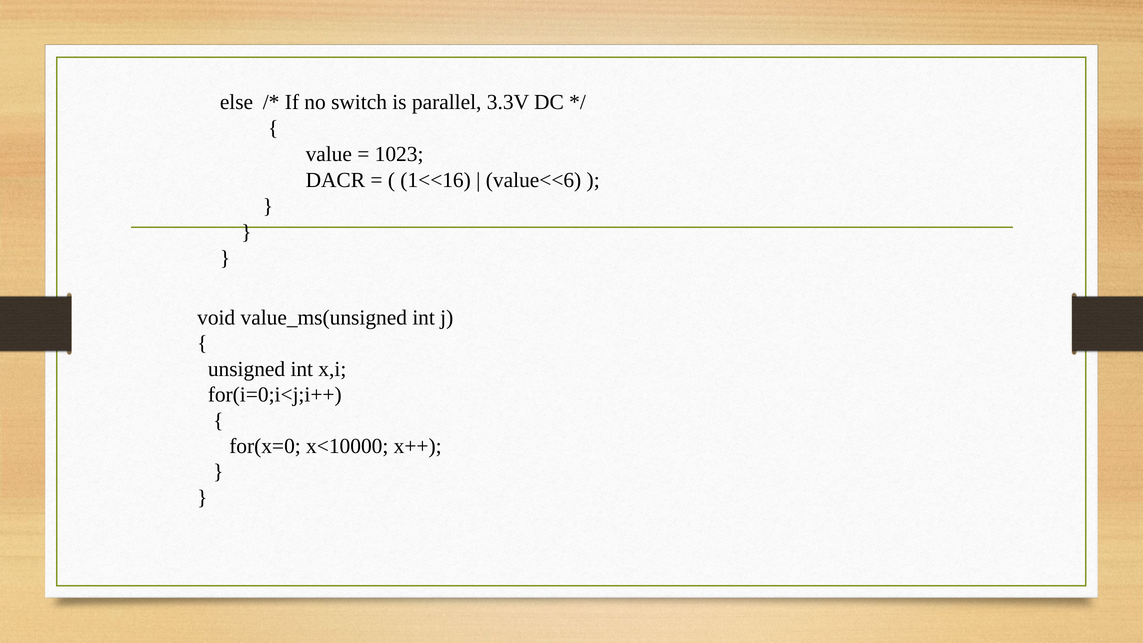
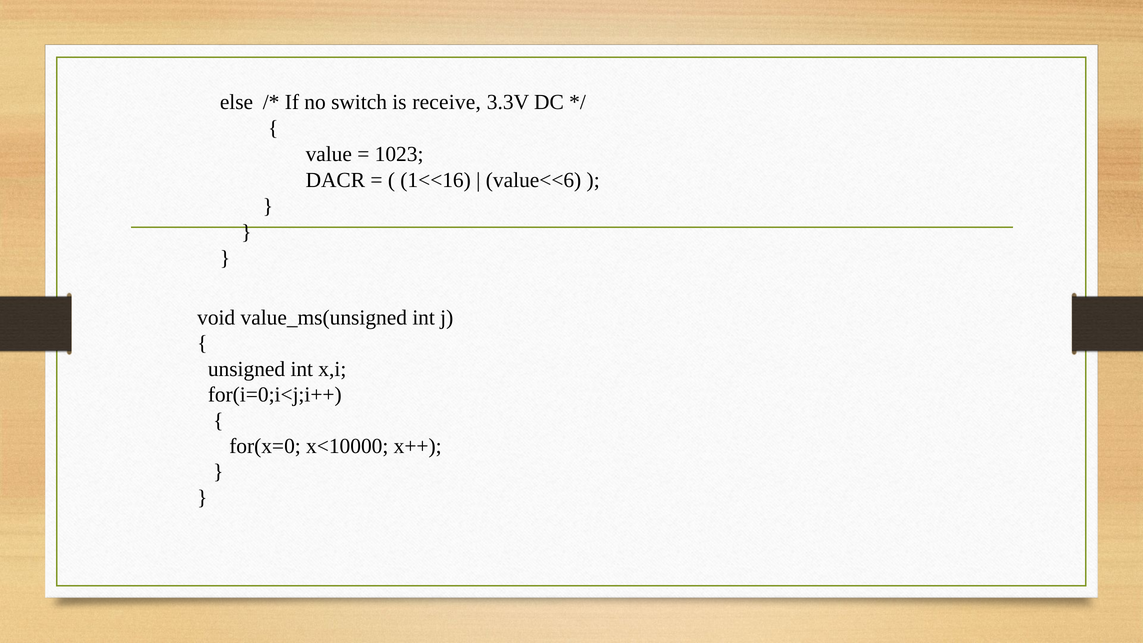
parallel: parallel -> receive (447, 102)
